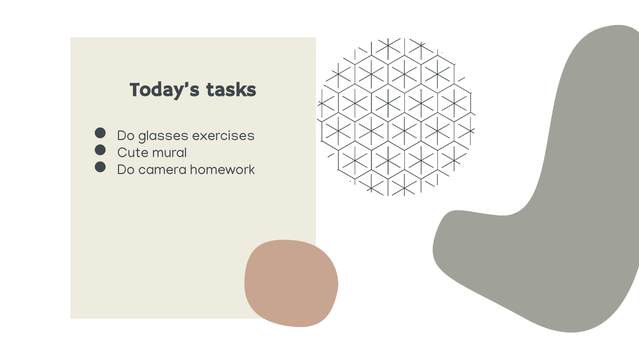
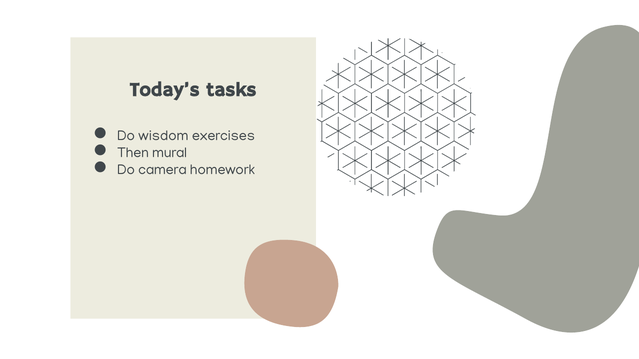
glasses: glasses -> wisdom (163, 136)
Cute: Cute -> Then (133, 153)
